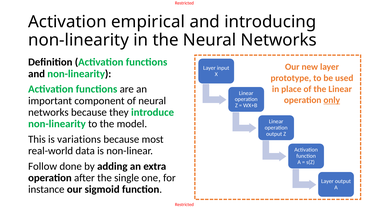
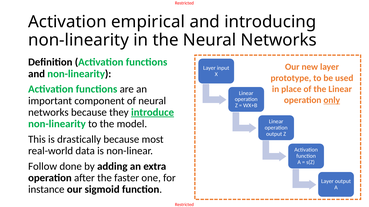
introduce underline: none -> present (153, 113)
variations: variations -> drastically (79, 140)
single: single -> faster (127, 178)
